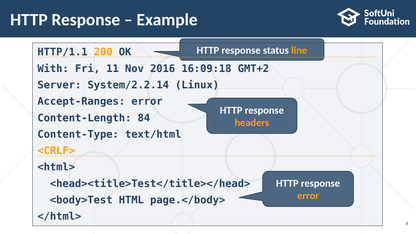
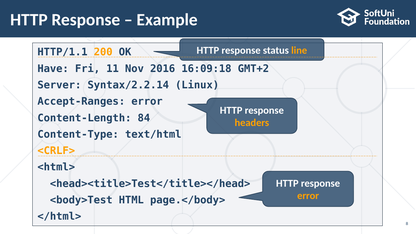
With: With -> Have (53, 69)
System/2.2.14: System/2.2.14 -> Syntax/2.2.14 (128, 85)
